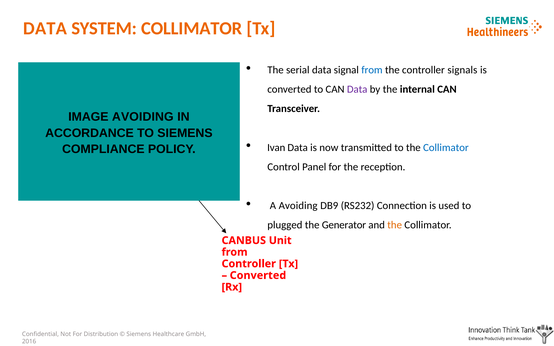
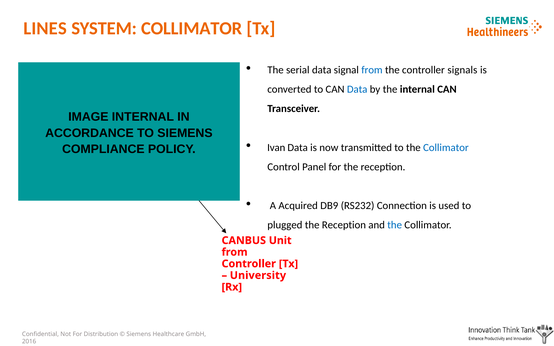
DATA: DATA -> LINES (45, 29)
Data colour: purple -> blue (357, 89)
IMAGE AVOIDING: AVOIDING -> INTERNAL (143, 117)
A Avoiding: Avoiding -> Acquired (298, 206)
Generator: Generator -> Reception (344, 225)
the colour: orange -> blue (395, 225)
Converted: Converted -> University (258, 276)
